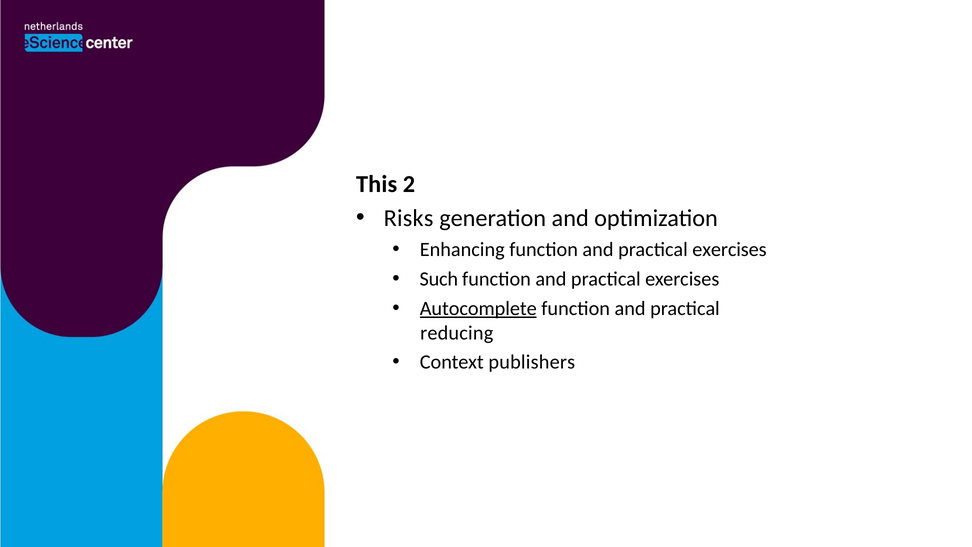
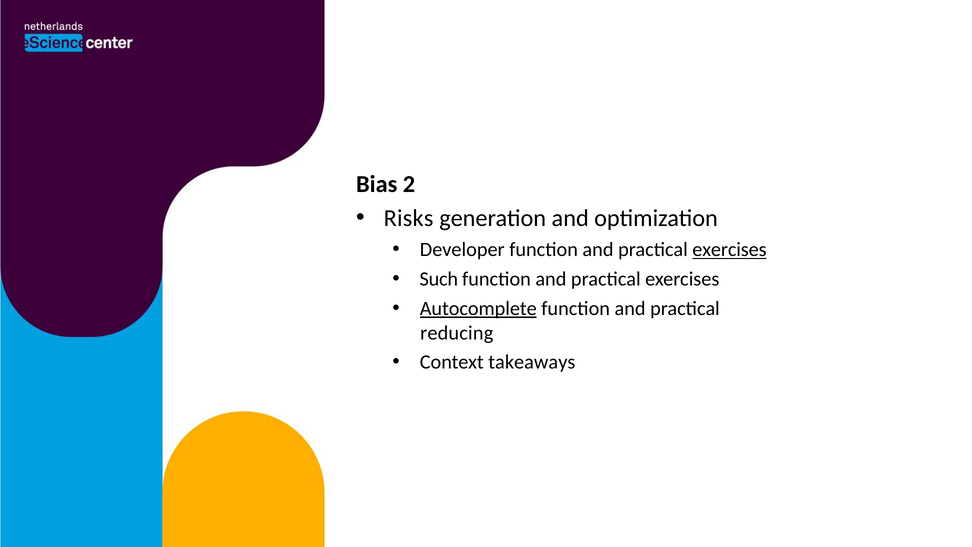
This: This -> Bias (377, 184)
Enhancing: Enhancing -> Developer (462, 250)
exercises underline: none -> present (729, 250)
publishers: publishers -> takeaways (532, 362)
